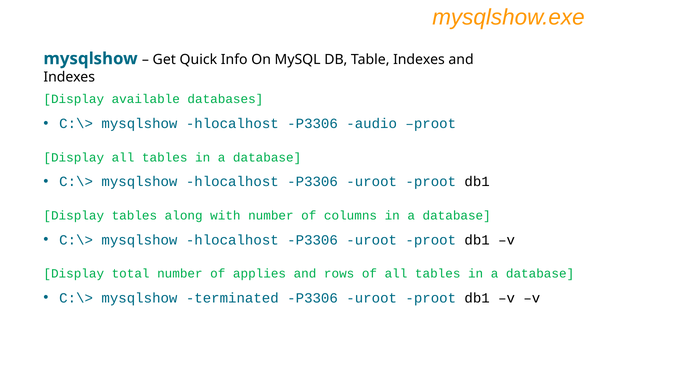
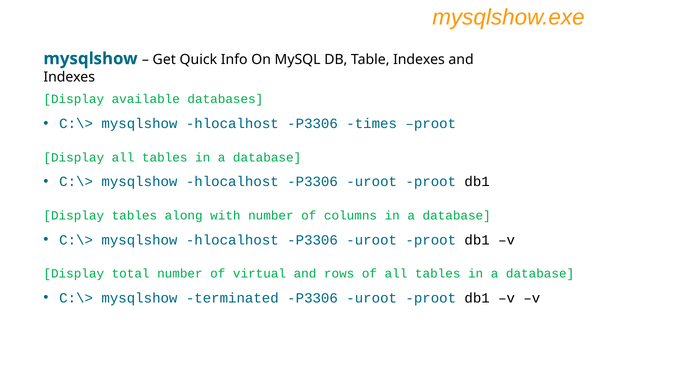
audio: audio -> times (372, 124)
applies: applies -> virtual (260, 274)
